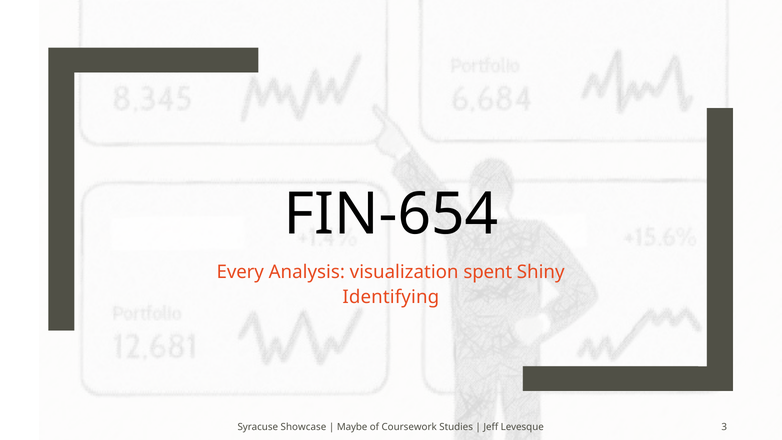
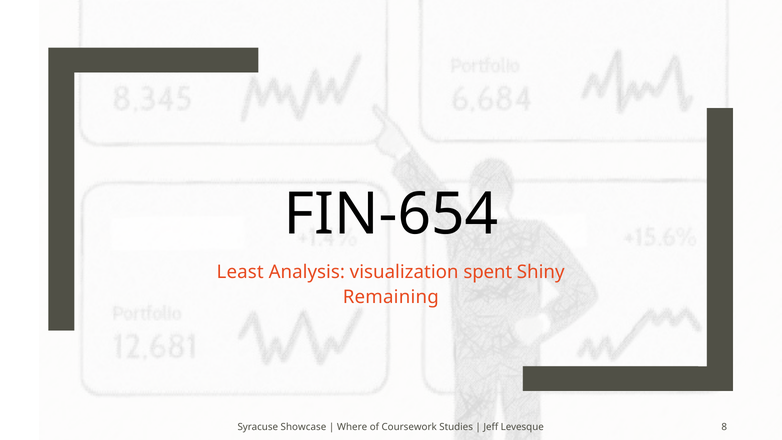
Every: Every -> Least (240, 272)
Identifying: Identifying -> Remaining (391, 297)
Maybe: Maybe -> Where (352, 427)
3: 3 -> 8 (724, 427)
